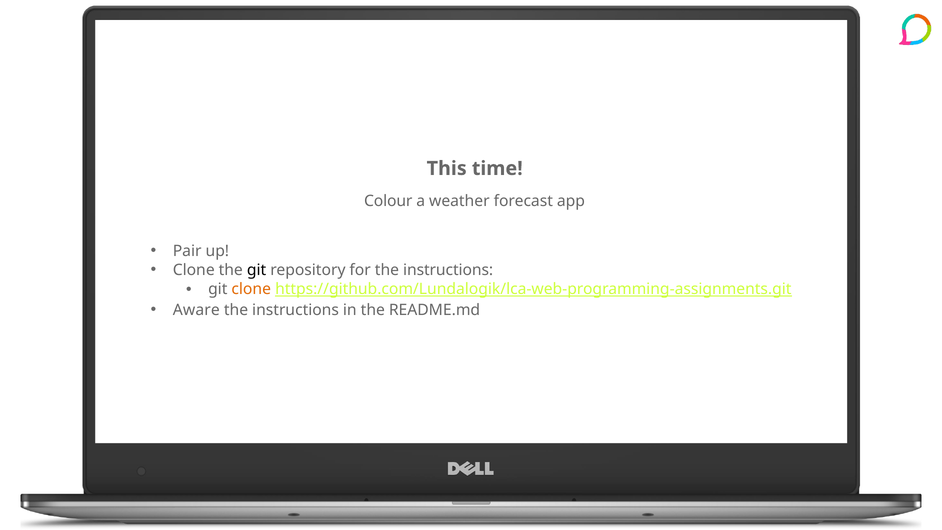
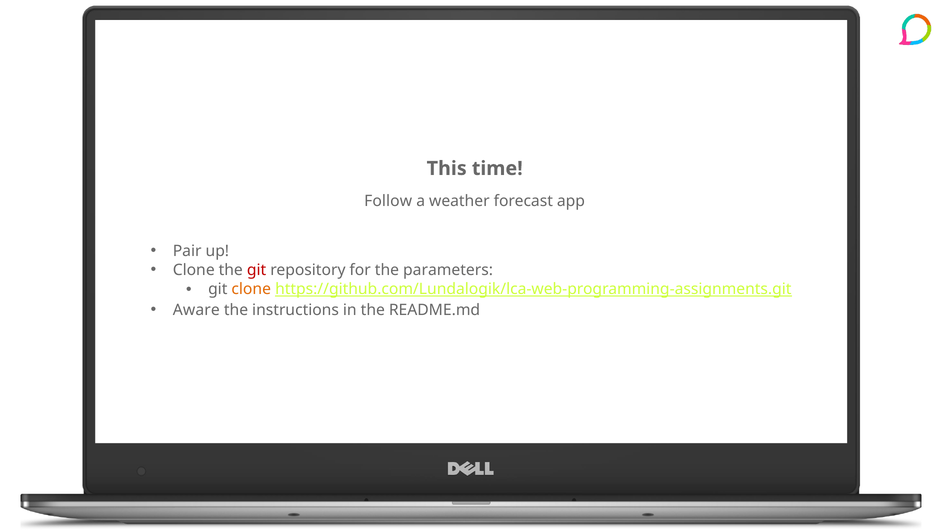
Colour: Colour -> Follow (388, 201)
git colour: black -> red (257, 270)
for the instructions: instructions -> parameters (448, 270)
